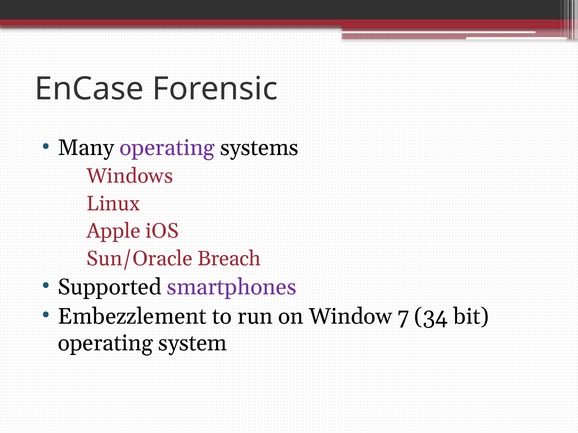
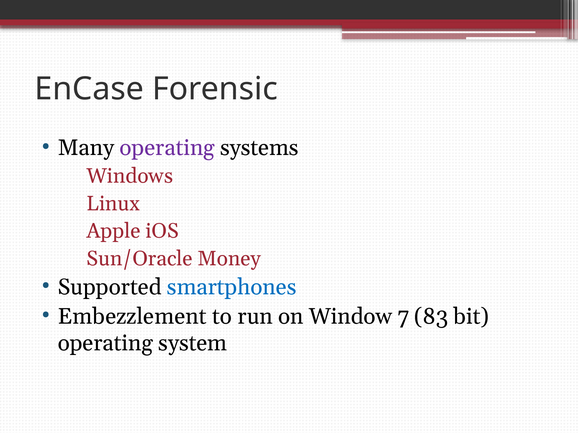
Breach: Breach -> Money (229, 259)
smartphones colour: purple -> blue (232, 287)
34: 34 -> 83 (431, 317)
